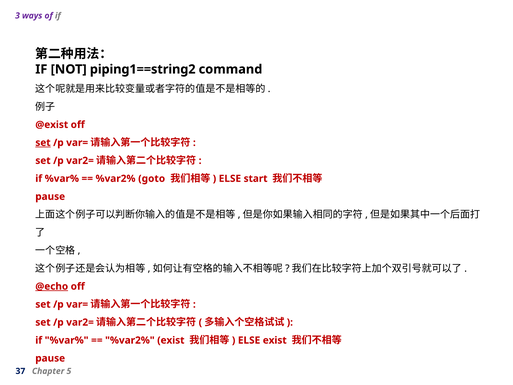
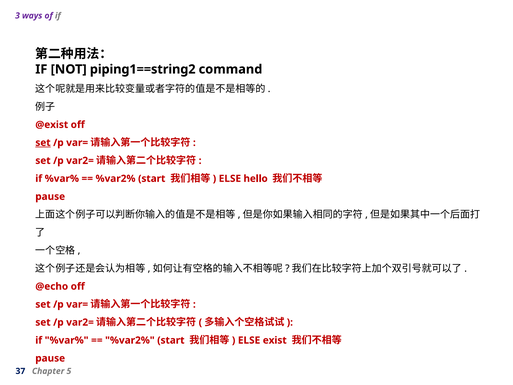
goto: goto -> start (152, 178)
start: start -> hello (256, 178)
@echo underline: present -> none (52, 286)
exist: exist -> start (171, 340)
